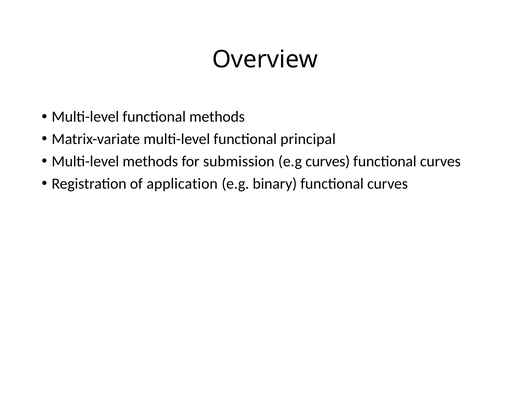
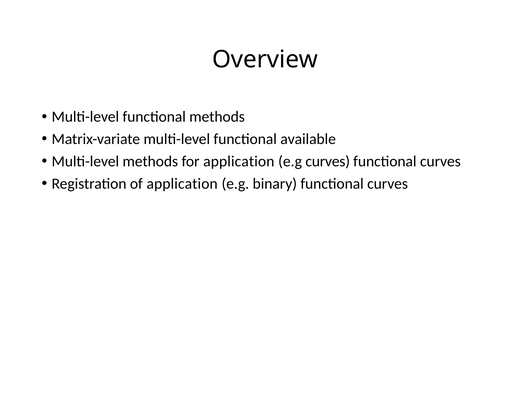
principal: principal -> available (308, 139)
for submission: submission -> application (239, 161)
